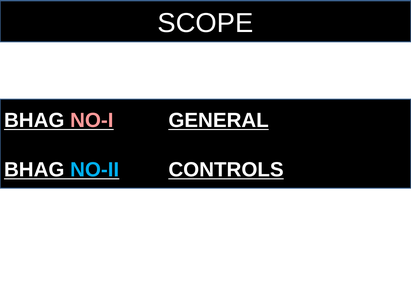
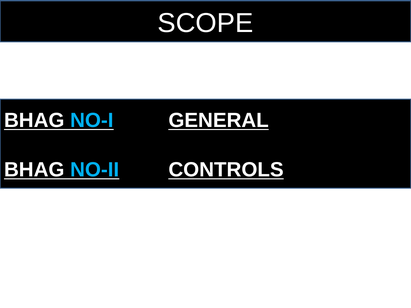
NO-I colour: pink -> light blue (92, 121)
